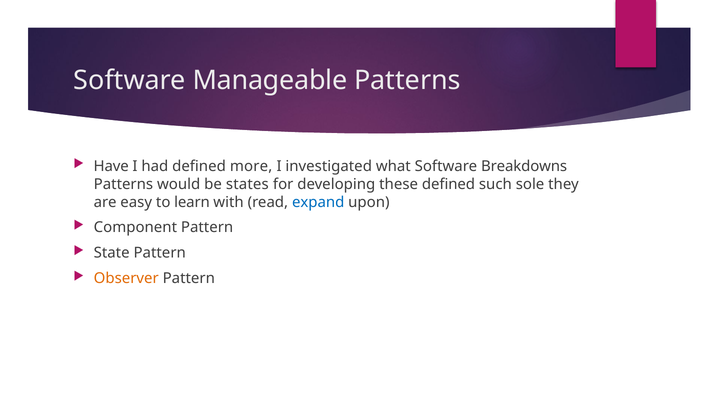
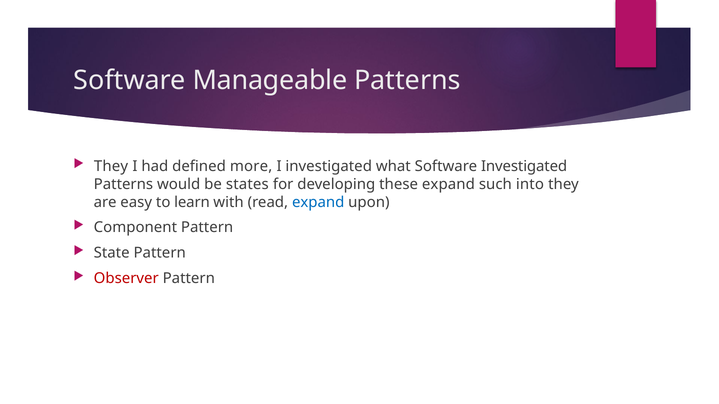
Have: Have -> They (111, 166)
Software Breakdowns: Breakdowns -> Investigated (524, 166)
these defined: defined -> expand (448, 184)
sole: sole -> into (530, 184)
Observer colour: orange -> red (126, 279)
